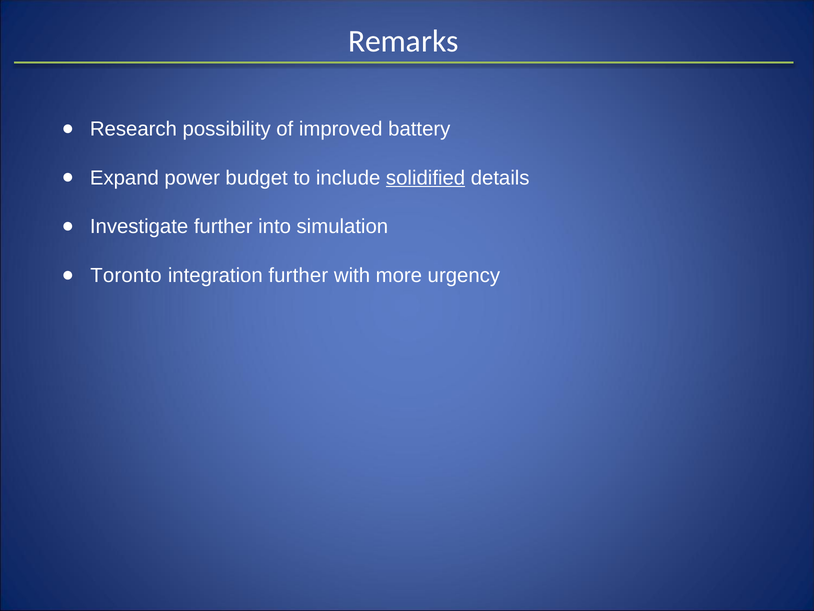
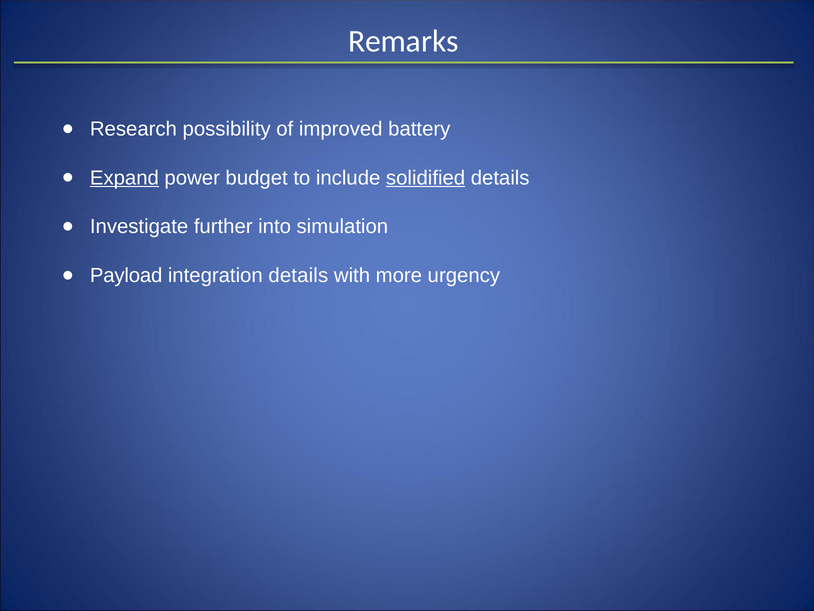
Expand underline: none -> present (124, 178)
Toronto: Toronto -> Payload (126, 275)
integration further: further -> details (298, 275)
